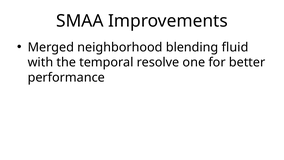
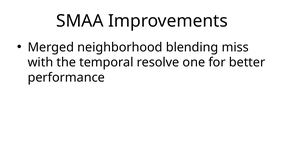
fluid: fluid -> miss (235, 47)
